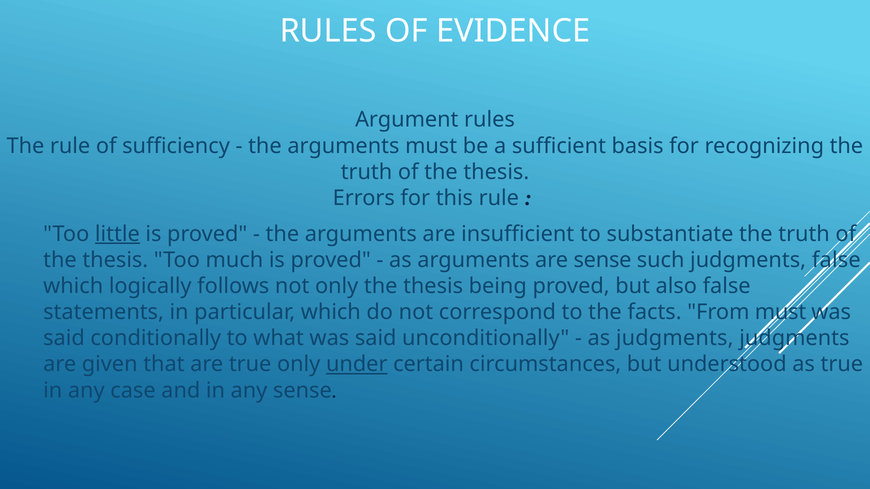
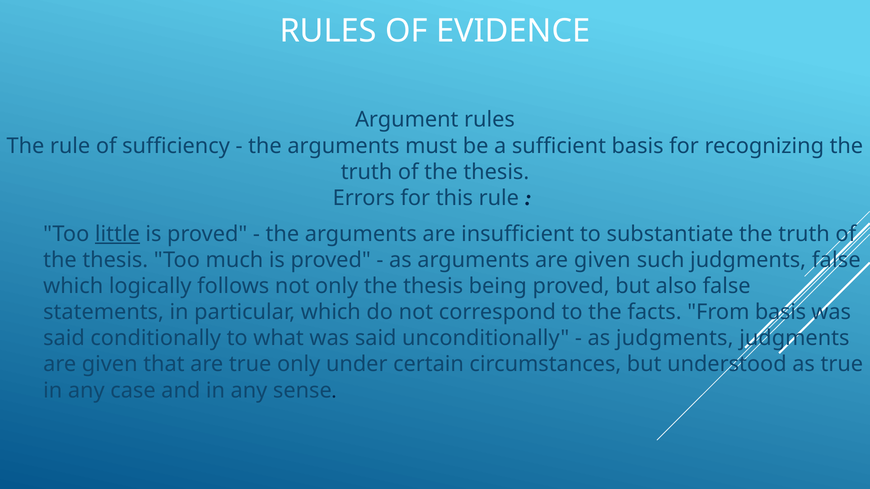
arguments are sense: sense -> given (602, 260)
From must: must -> basis (781, 312)
under underline: present -> none (357, 365)
